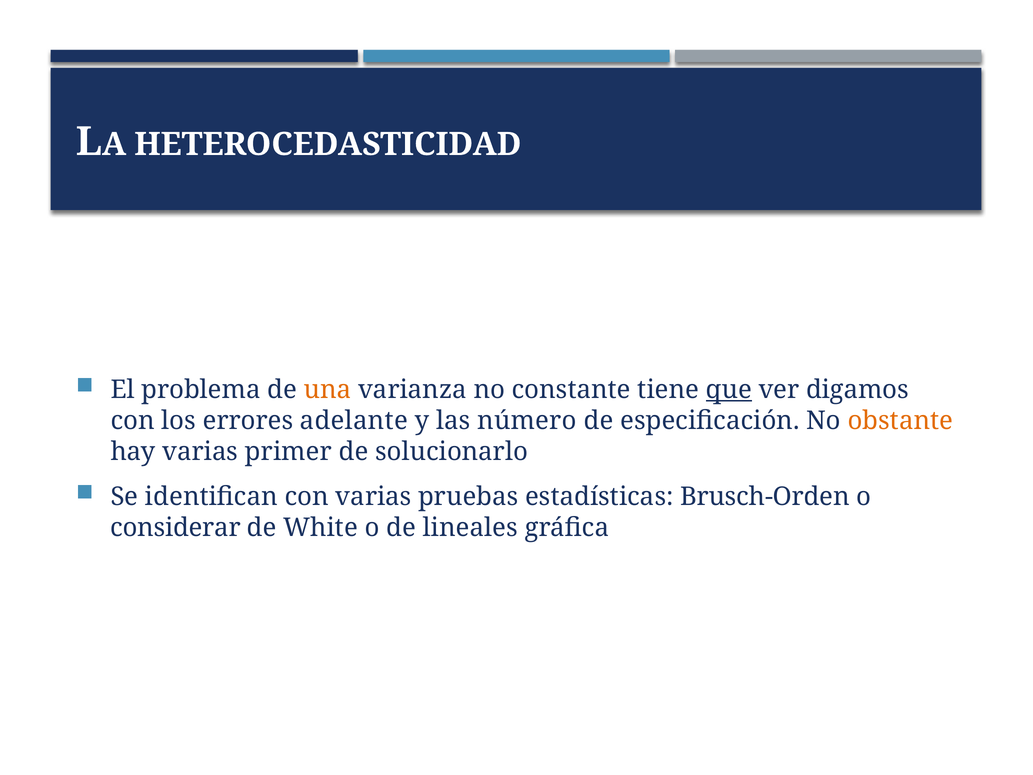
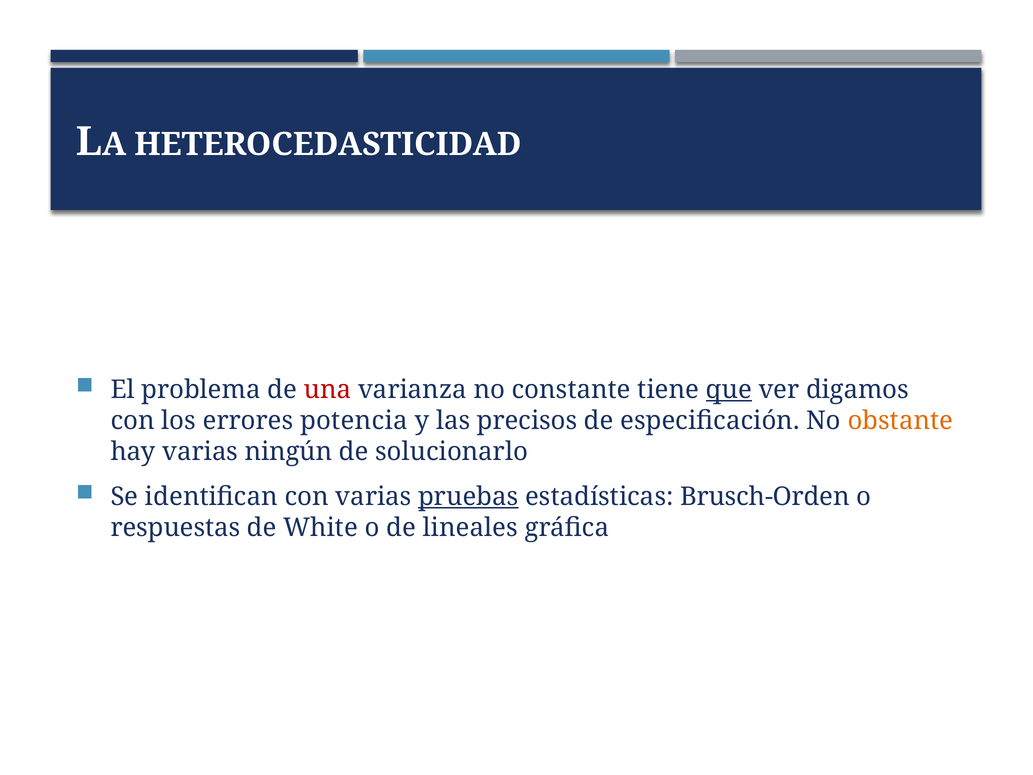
una colour: orange -> red (328, 390)
adelante: adelante -> potencia (354, 421)
número: número -> precisos (527, 421)
primer: primer -> ningún (289, 452)
pruebas underline: none -> present (468, 496)
considerar: considerar -> respuestas (175, 527)
